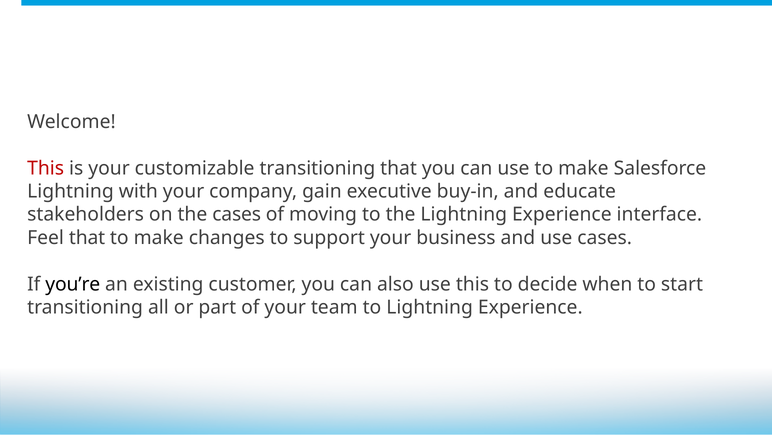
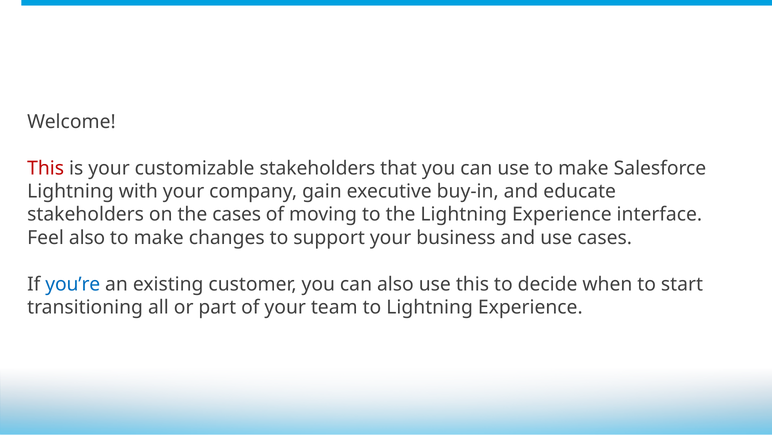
customizable transitioning: transitioning -> stakeholders (317, 168)
Feel that: that -> also (87, 237)
you’re colour: black -> blue (73, 284)
